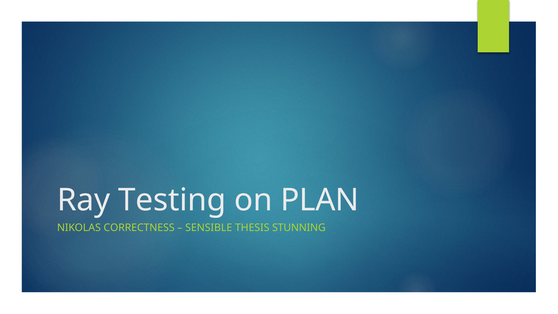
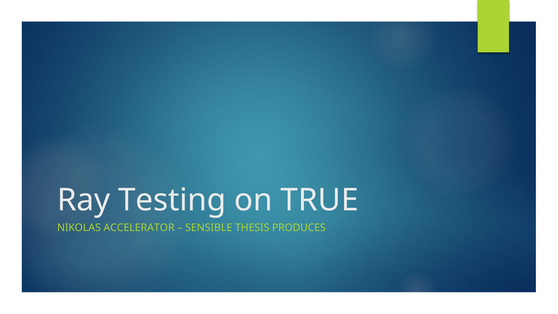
PLAN: PLAN -> TRUE (320, 200)
CORRECTNESS: CORRECTNESS -> ACCELERATOR (139, 228)
STUNNING: STUNNING -> PRODUCES (299, 228)
